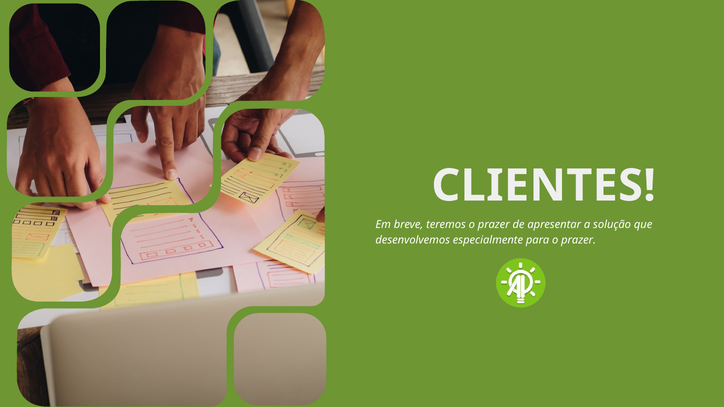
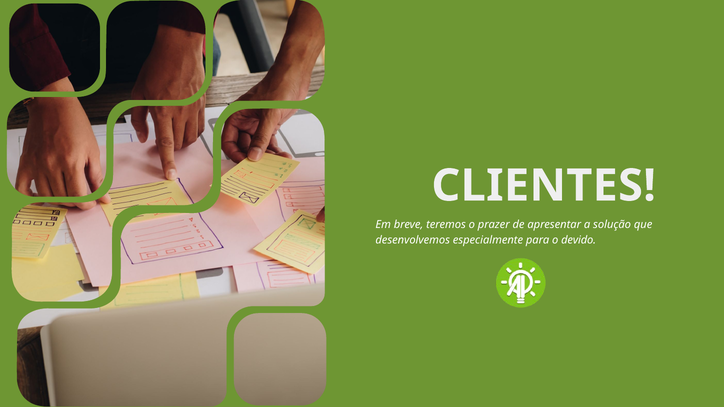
para o prazer: prazer -> devido (579, 240)
